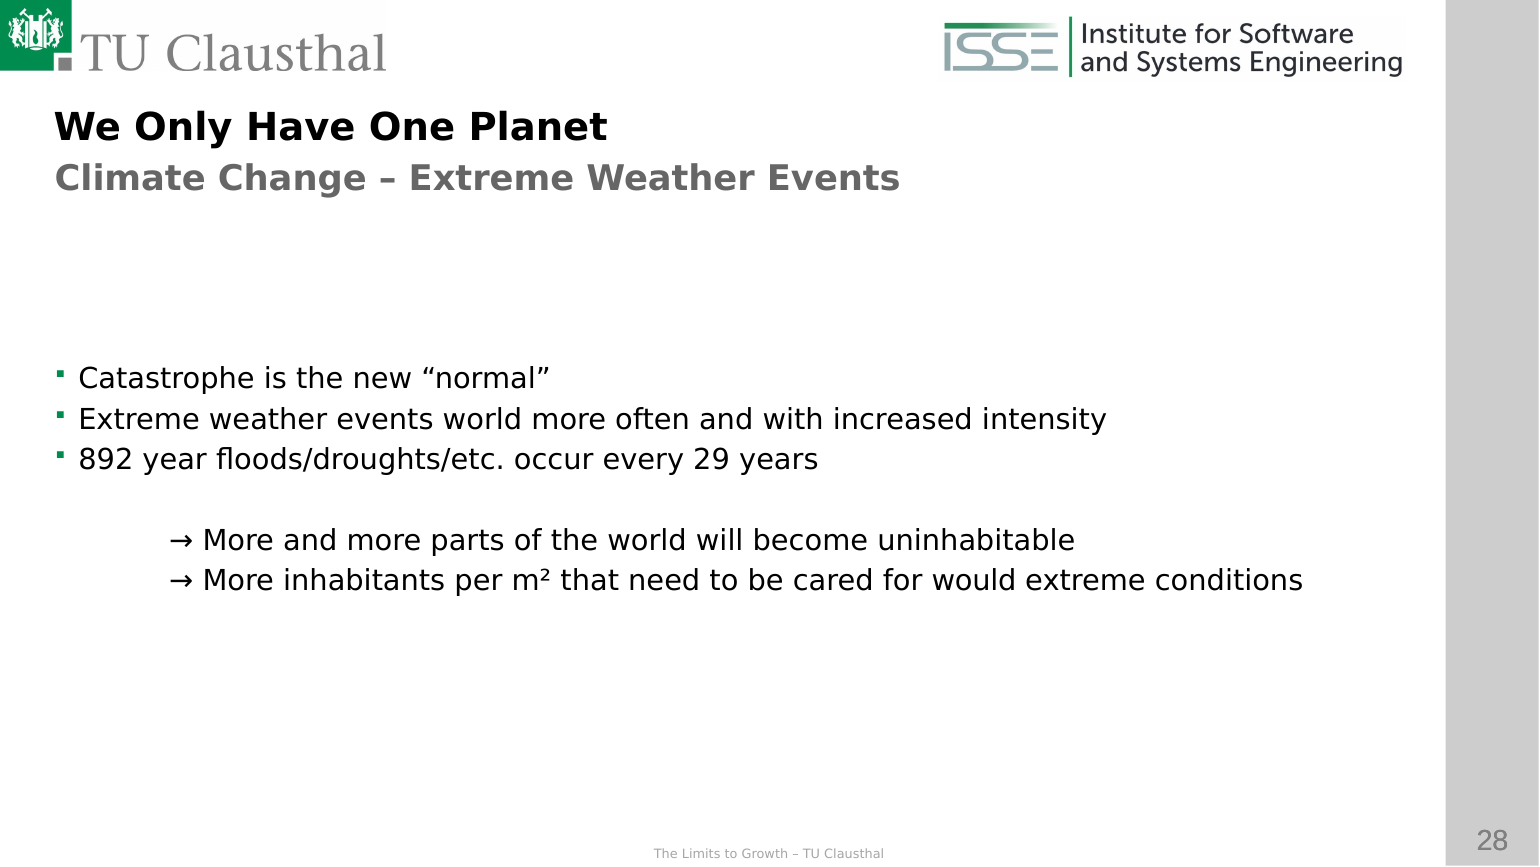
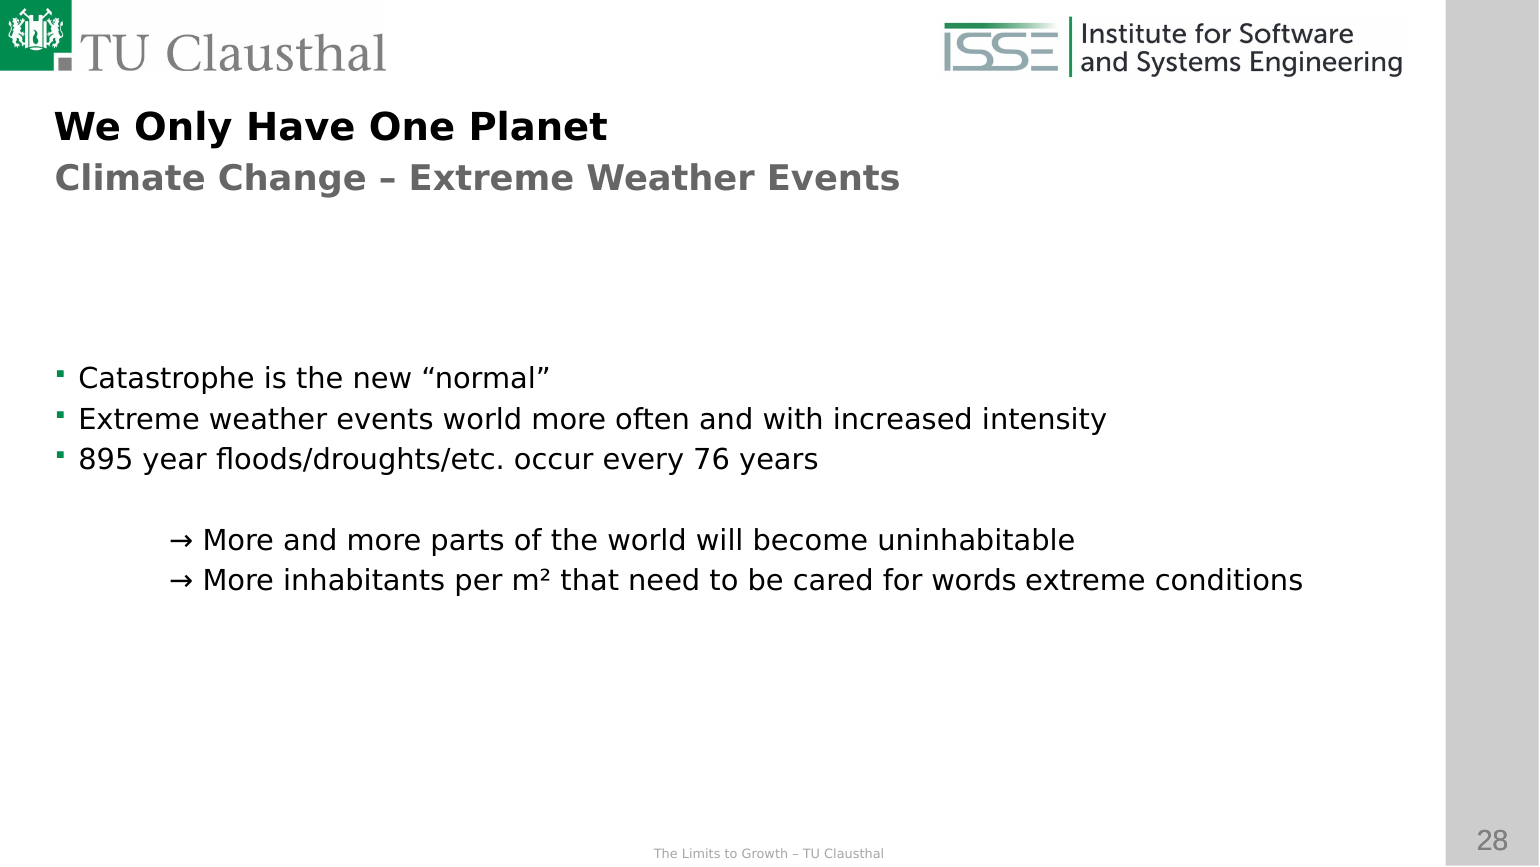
892: 892 -> 895 (106, 460)
29: 29 -> 76 (712, 460)
would: would -> words (974, 581)
